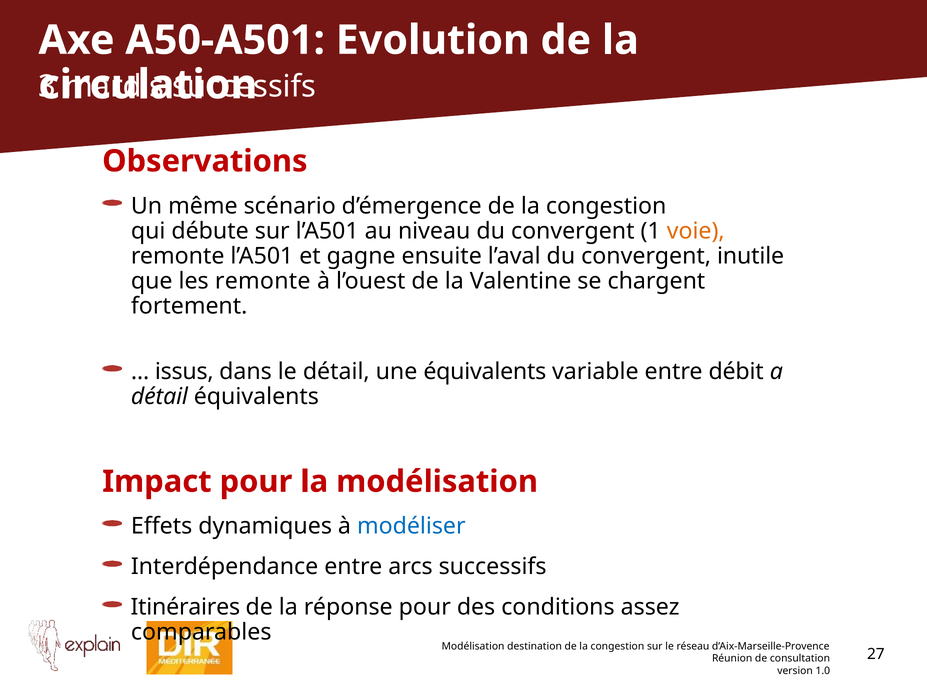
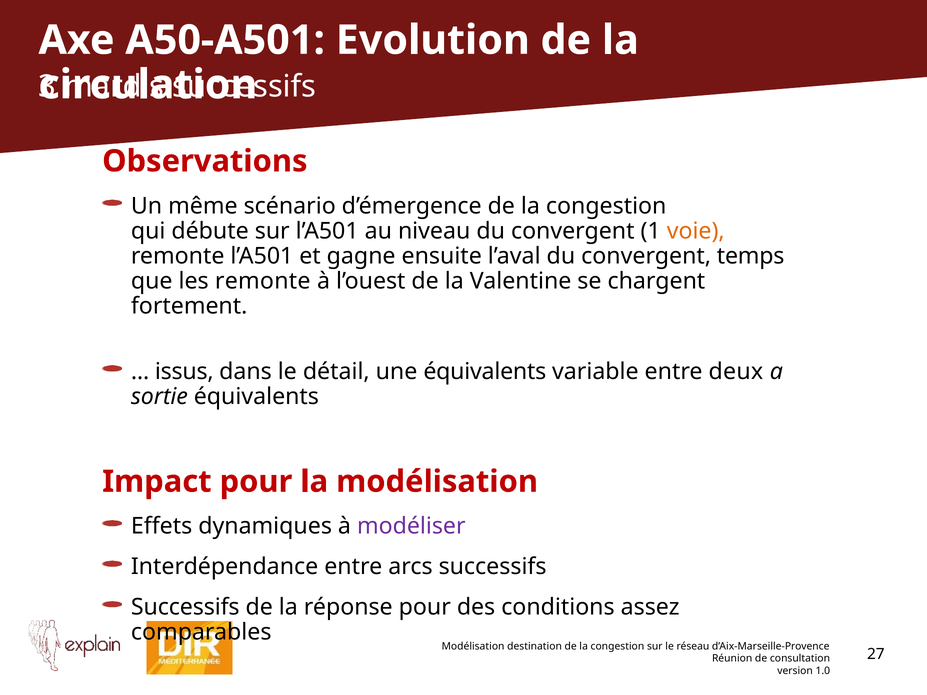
inutile: inutile -> temps (751, 256)
débit: débit -> deux (736, 372)
détail: détail -> sortie (159, 397)
modéliser colour: blue -> purple (411, 526)
Itinéraires: Itinéraires -> Successifs (185, 607)
